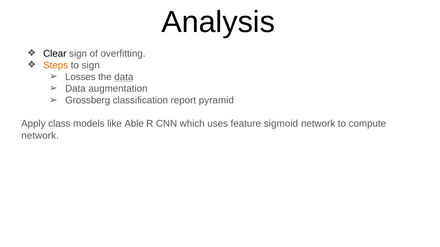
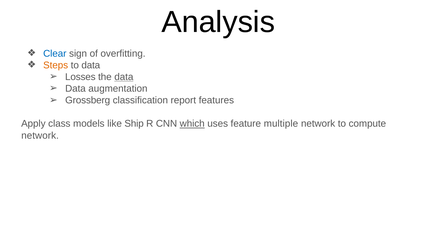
Clear colour: black -> blue (55, 54)
to sign: sign -> data (91, 65)
pyramid: pyramid -> features (216, 101)
Able: Able -> Ship (134, 124)
which underline: none -> present (192, 124)
sigmoid: sigmoid -> multiple (281, 124)
